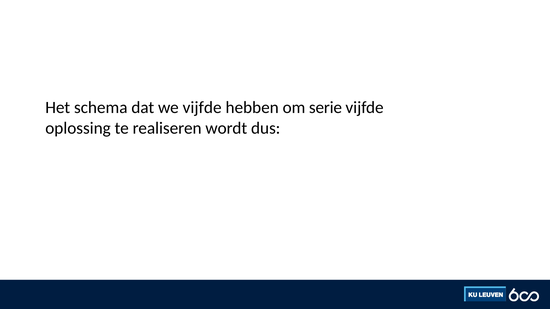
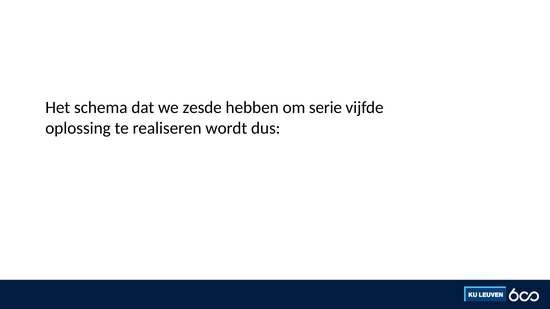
we vijfde: vijfde -> zesde (202, 108)
